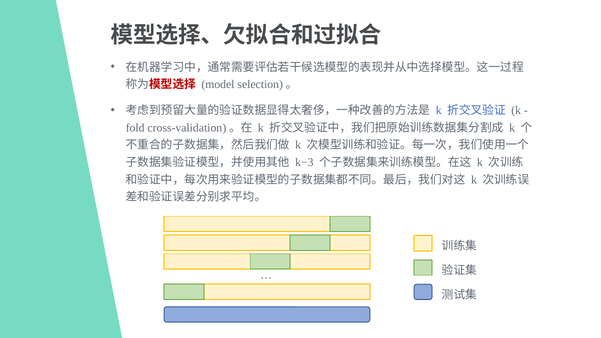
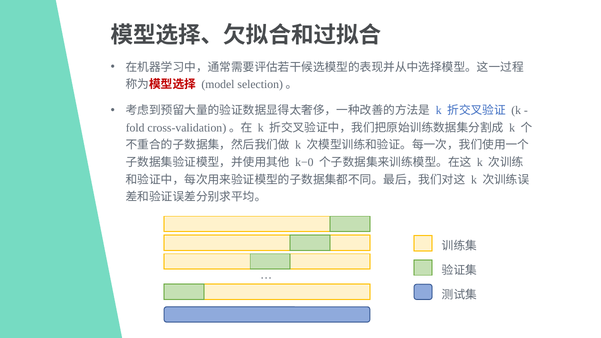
k−3: k−3 -> k−0 (304, 162)
